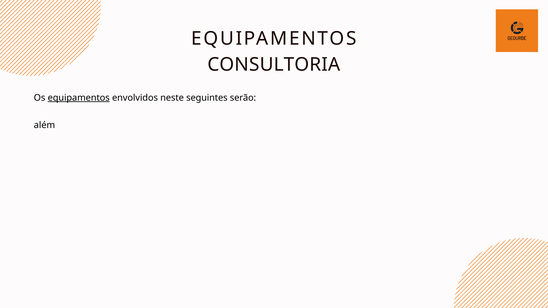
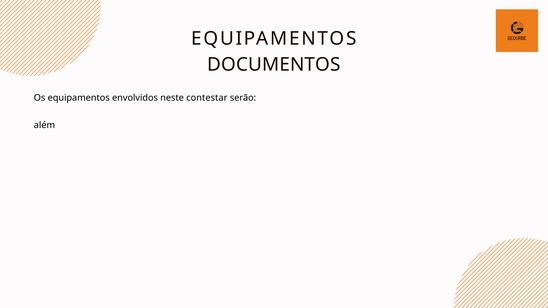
CONSULTORIA: CONSULTORIA -> DOCUMENTOS (274, 65)
equipamentos underline: present -> none (79, 98)
seguintes: seguintes -> contestar (207, 98)
